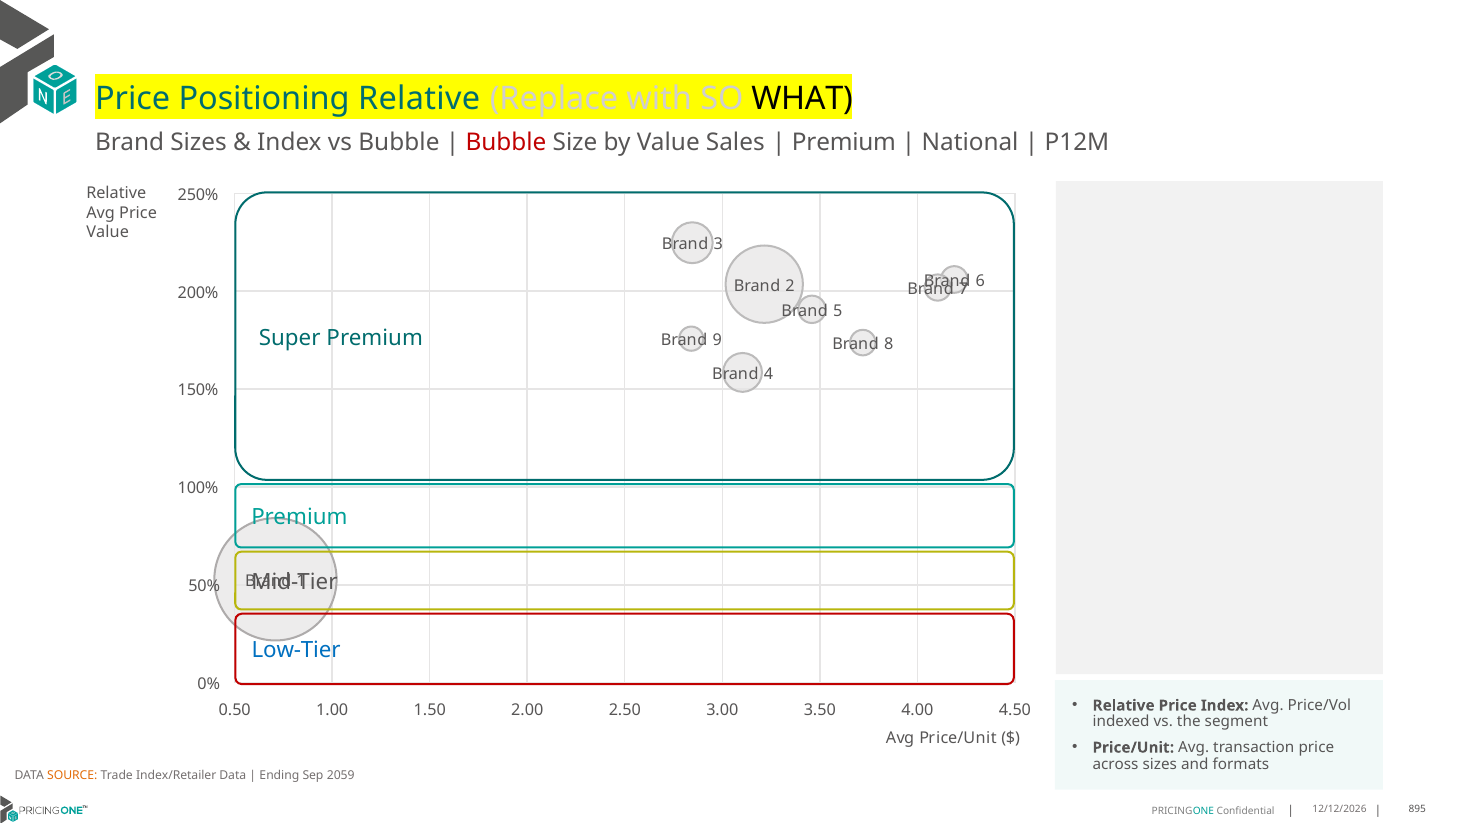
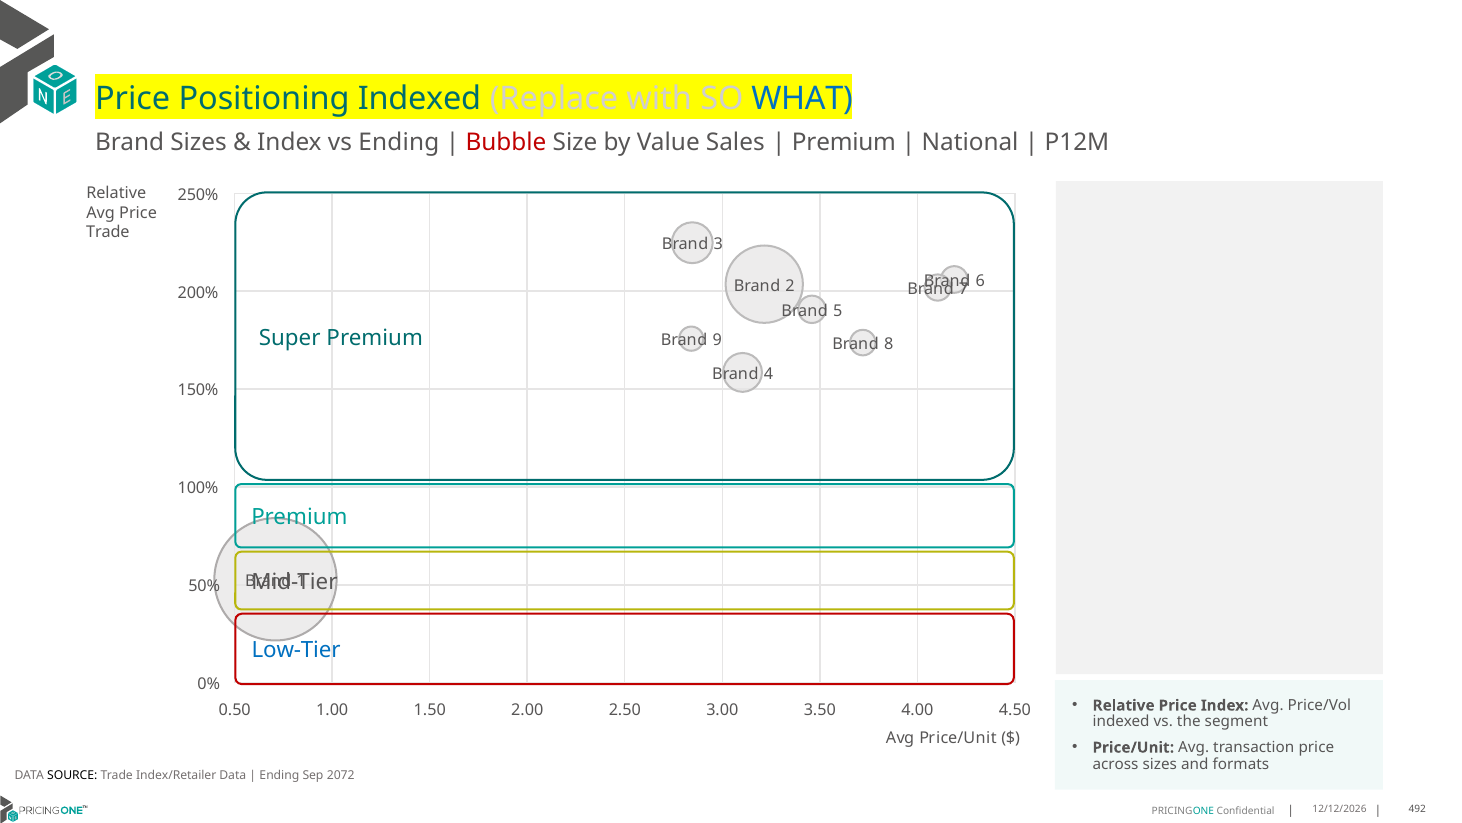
Positioning Relative: Relative -> Indexed (419, 98)
WHAT colour: black -> blue (802, 98)
vs Bubble: Bubble -> Ending (399, 143)
Value: Value -> Trade (108, 232)
SOURCE colour: orange -> black (72, 775)
2059: 2059 -> 2072 (341, 775)
895: 895 -> 492 (1417, 809)
